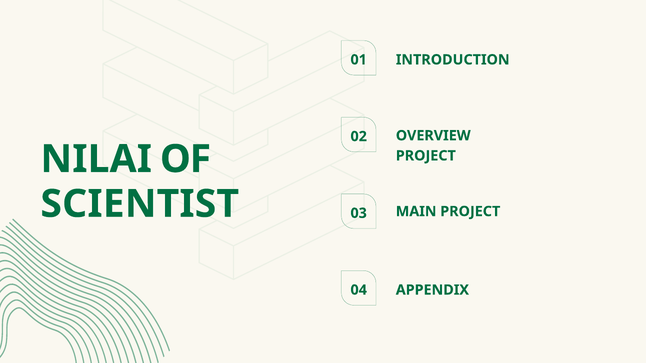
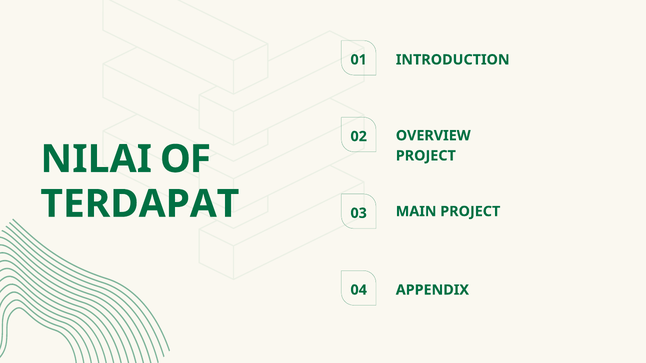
SCIENTIST: SCIENTIST -> TERDAPAT (140, 204)
